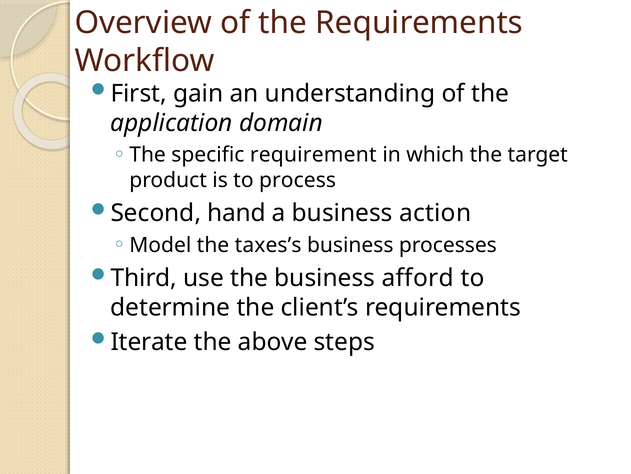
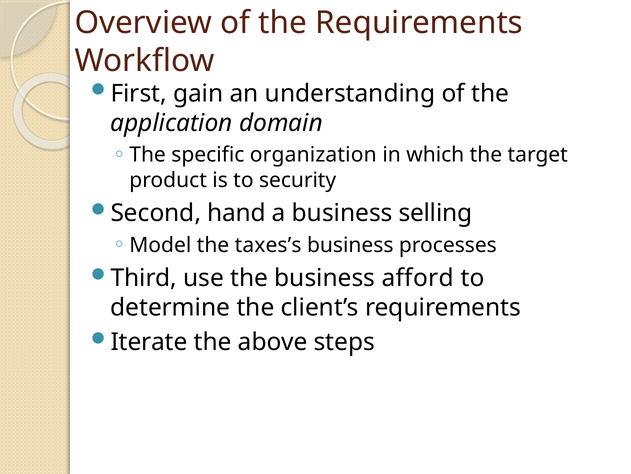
requirement: requirement -> organization (313, 155)
process: process -> security (298, 180)
action: action -> selling (435, 213)
